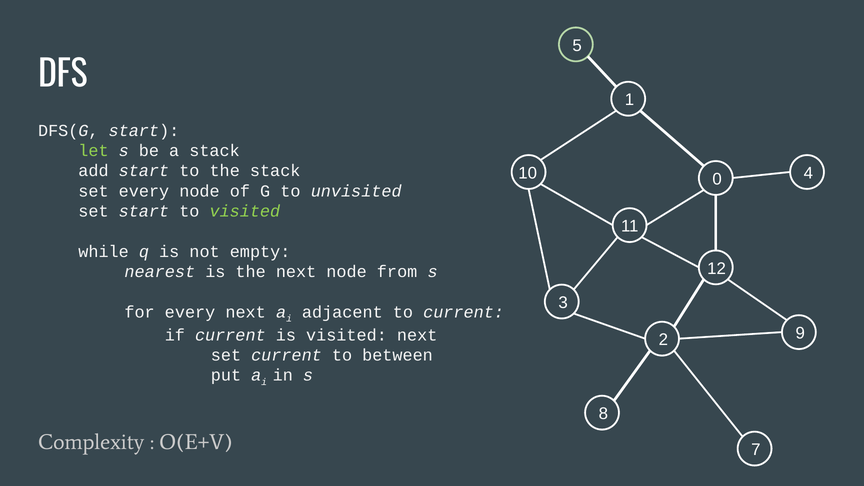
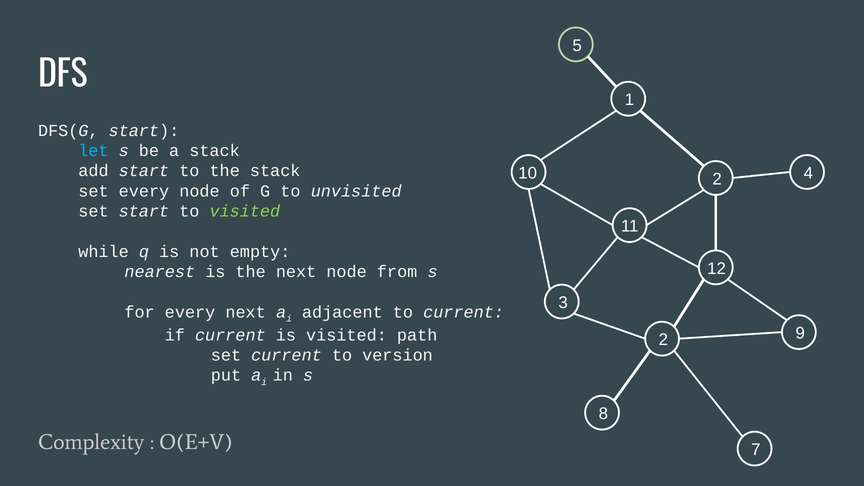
let colour: light green -> light blue (93, 151)
10 0: 0 -> 2 (717, 179)
visited next: next -> path (417, 335)
between: between -> version (397, 355)
